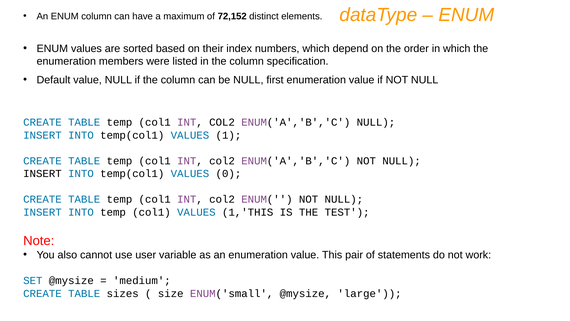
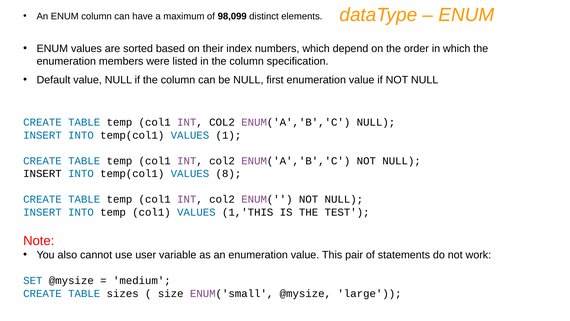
72,152: 72,152 -> 98,099 (232, 16)
0: 0 -> 8 (228, 173)
